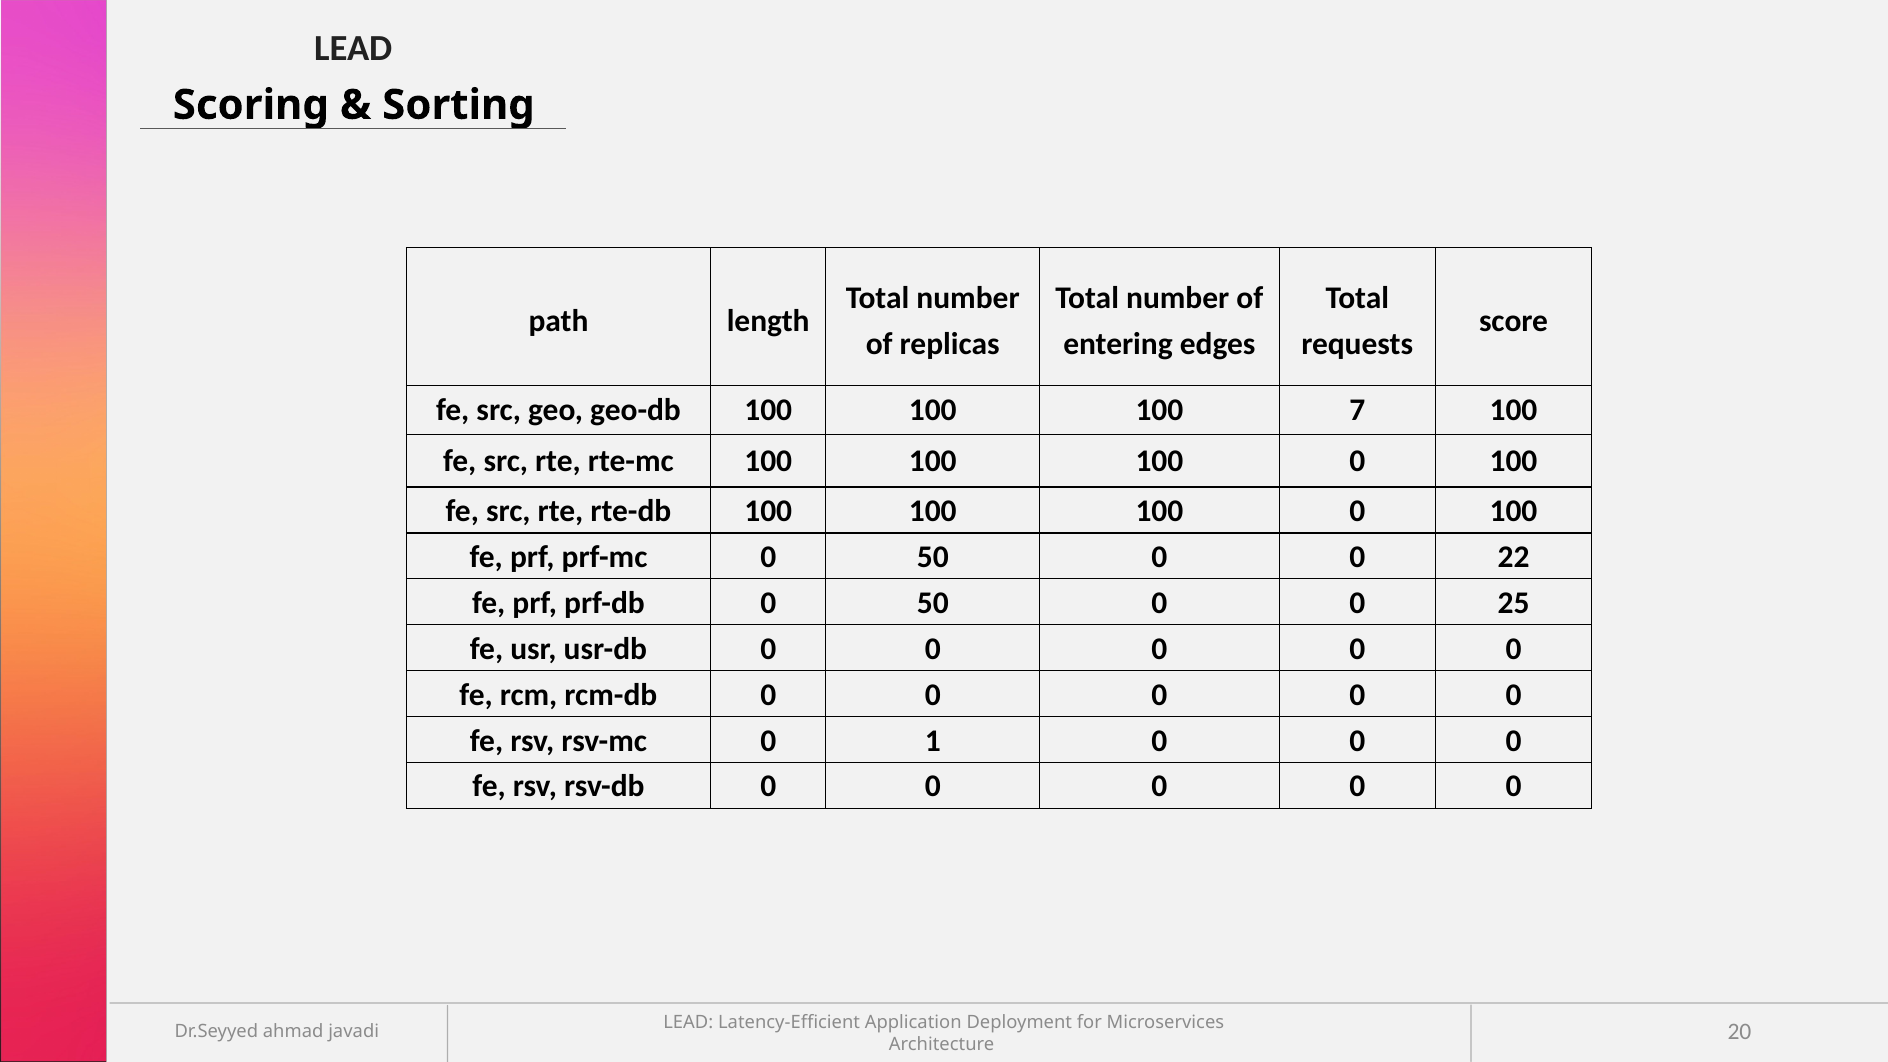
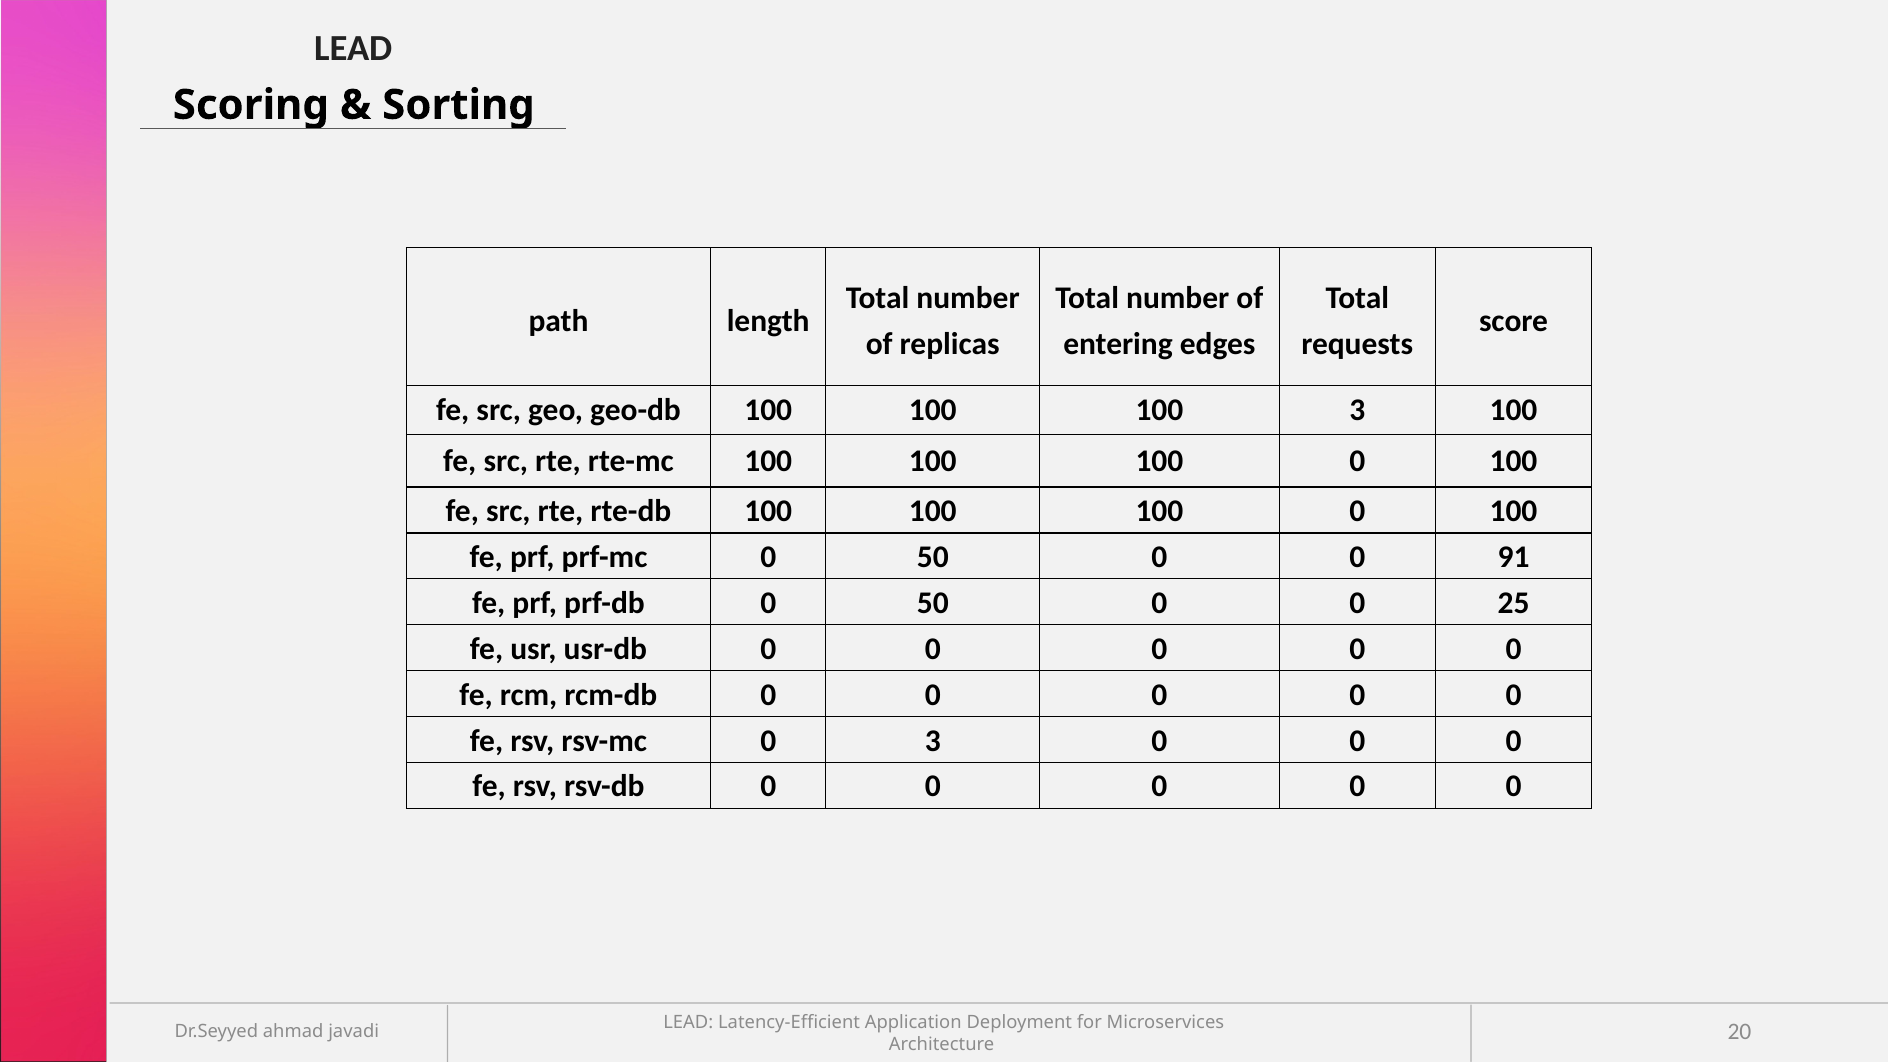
100 7: 7 -> 3 (1357, 411)
22: 22 -> 91 (1514, 557)
0 1: 1 -> 3 (933, 741)
